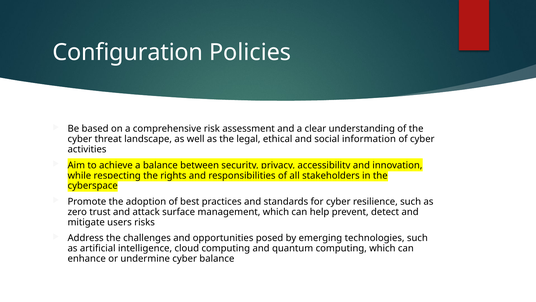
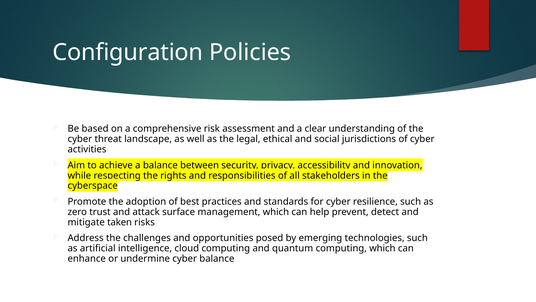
information: information -> jurisdictions (369, 139)
users: users -> taken (120, 222)
